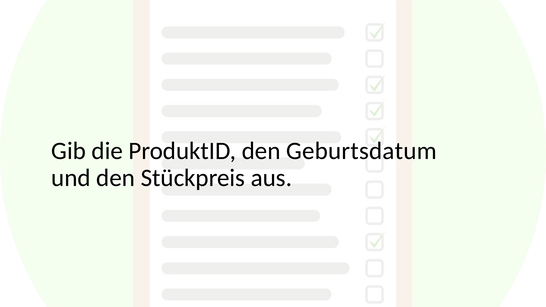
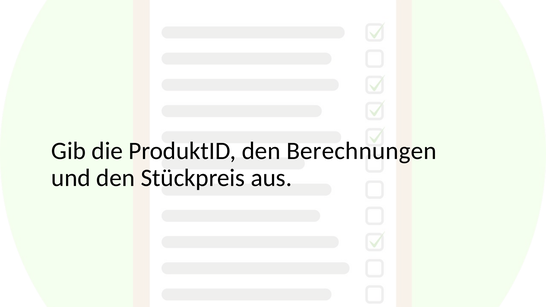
Geburtsdatum: Geburtsdatum -> Berechnungen (362, 151)
